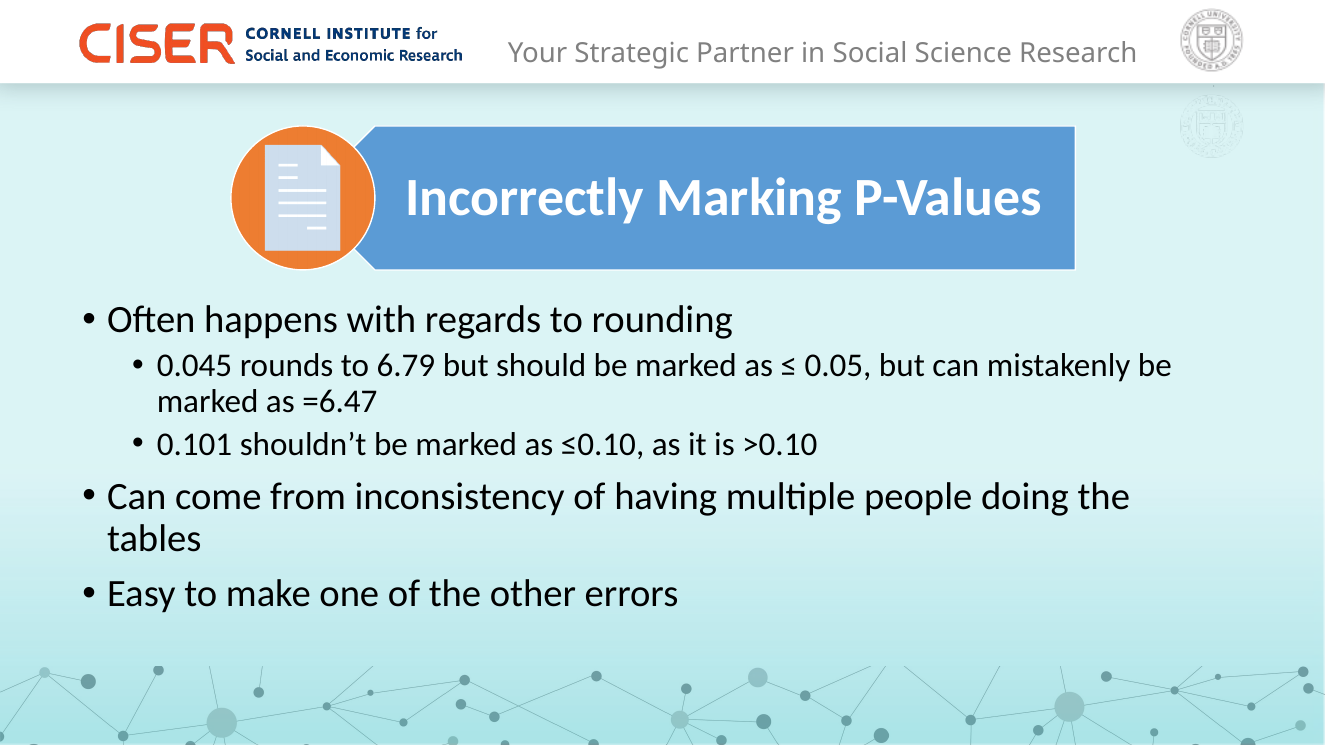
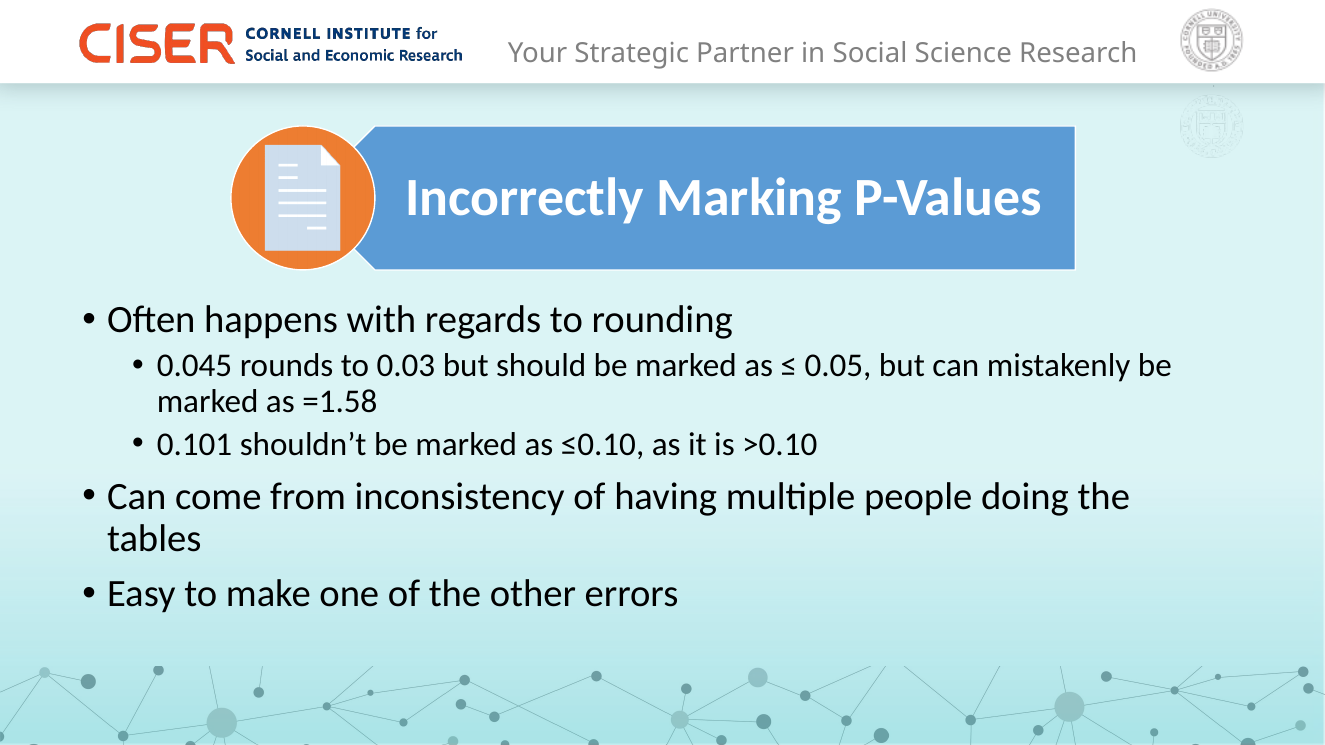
6.79: 6.79 -> 0.03 (406, 366)
=6.47: =6.47 -> =1.58 (340, 402)
